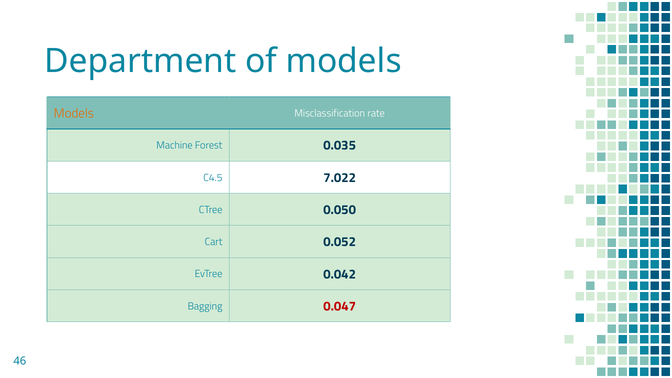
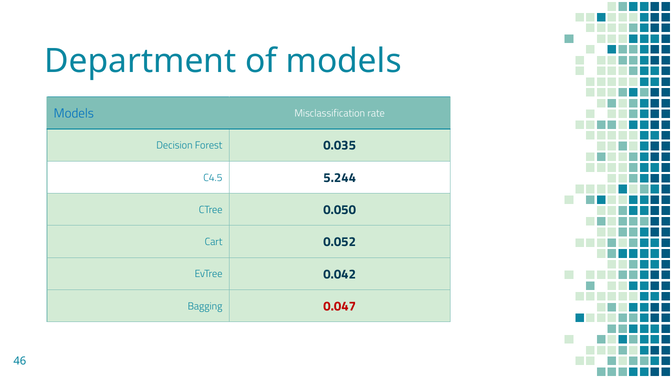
Models colour: orange -> blue (74, 114)
Machine: Machine -> Decision (174, 145)
7.022: 7.022 -> 5.244 (340, 178)
